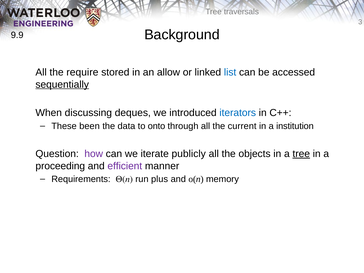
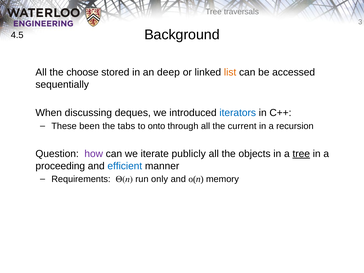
9.9: 9.9 -> 4.5 (17, 35)
require: require -> choose (82, 72)
allow: allow -> deep (168, 72)
list colour: blue -> orange (230, 72)
sequentially underline: present -> none (62, 84)
data: data -> tabs (126, 126)
institution: institution -> recursion (295, 126)
efficient colour: purple -> blue (125, 166)
plus: plus -> only (160, 179)
